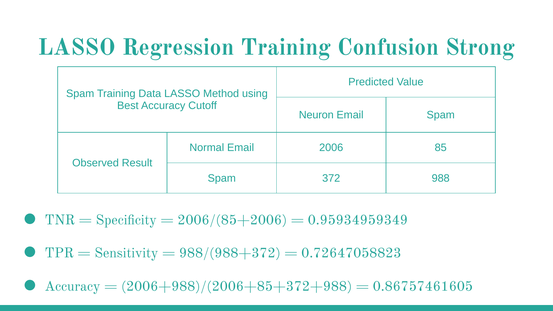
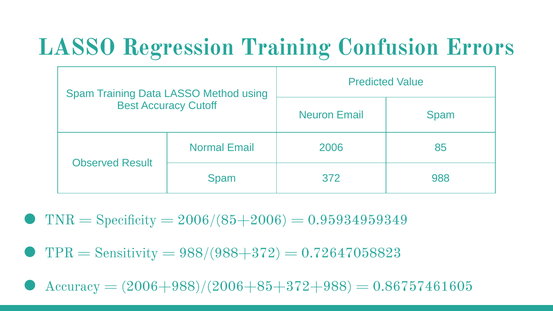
Strong: Strong -> Errors (480, 47)
